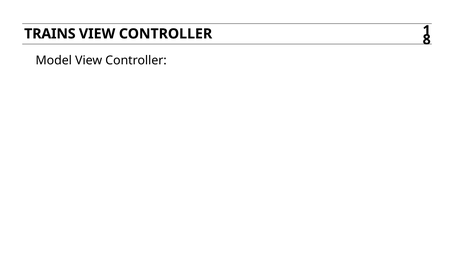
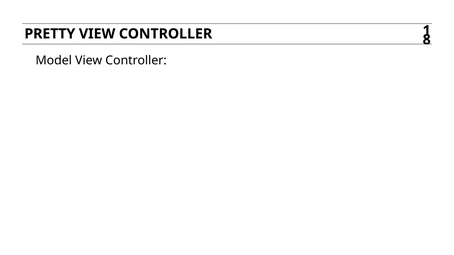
TRAINS: TRAINS -> PRETTY (50, 34)
